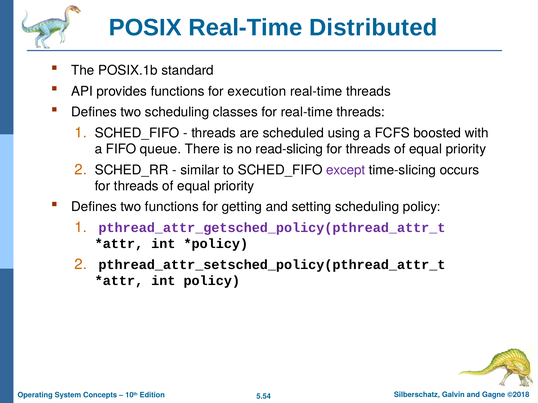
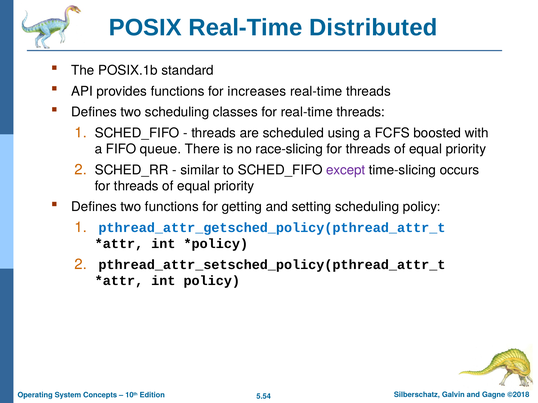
execution: execution -> increases (257, 91)
read-slicing: read-slicing -> race-slicing (289, 149)
pthread_attr_getsched_policy(pthread_attr_t colour: purple -> blue (272, 228)
